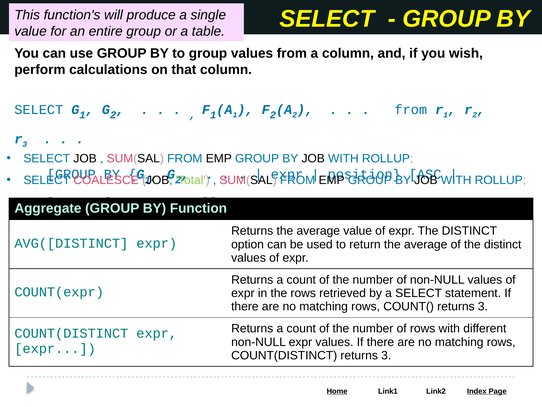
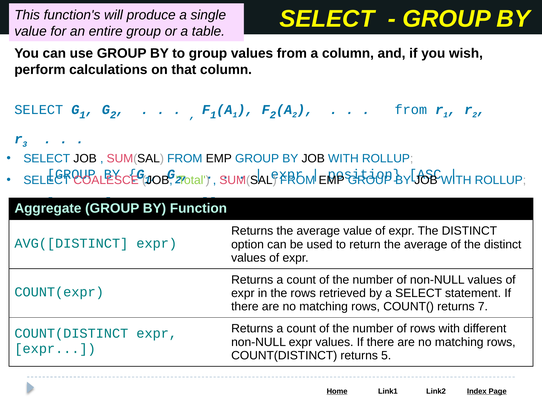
COUNT( returns 3: 3 -> 7 (483, 306)
COUNT(DISTINCT returns 3: 3 -> 5 (386, 355)
